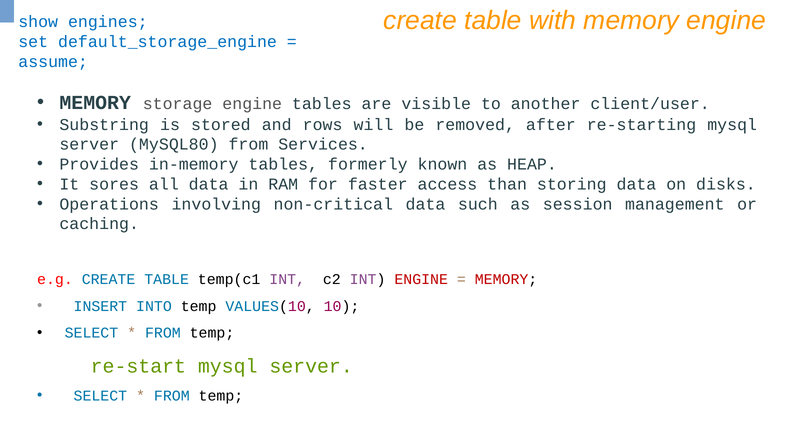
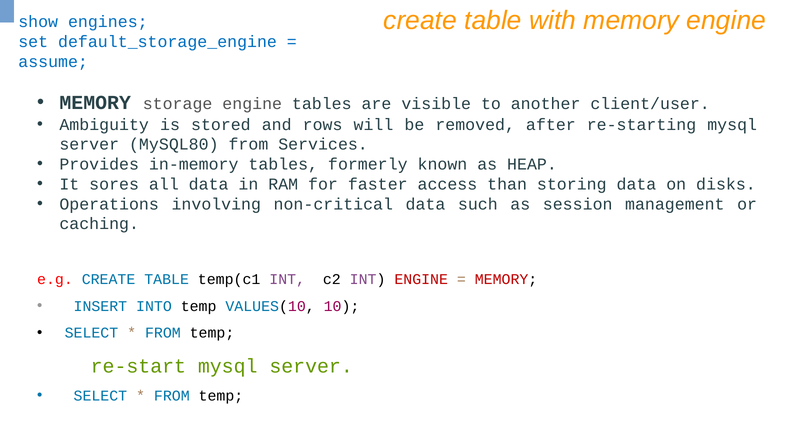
Substring: Substring -> Ambiguity (104, 124)
